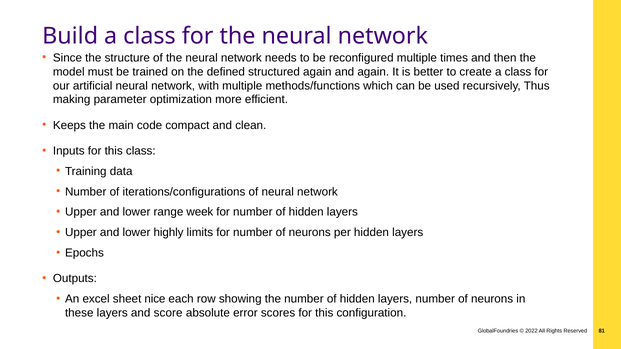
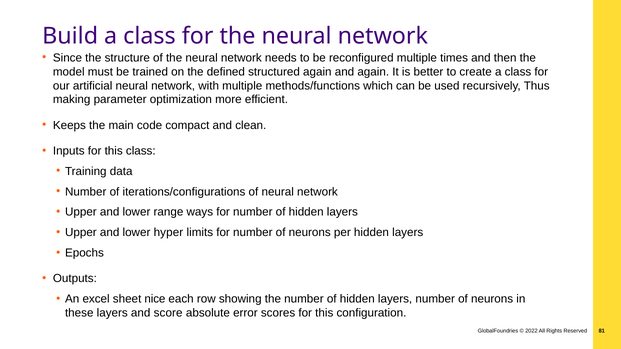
week: week -> ways (200, 212)
highly: highly -> hyper (168, 233)
